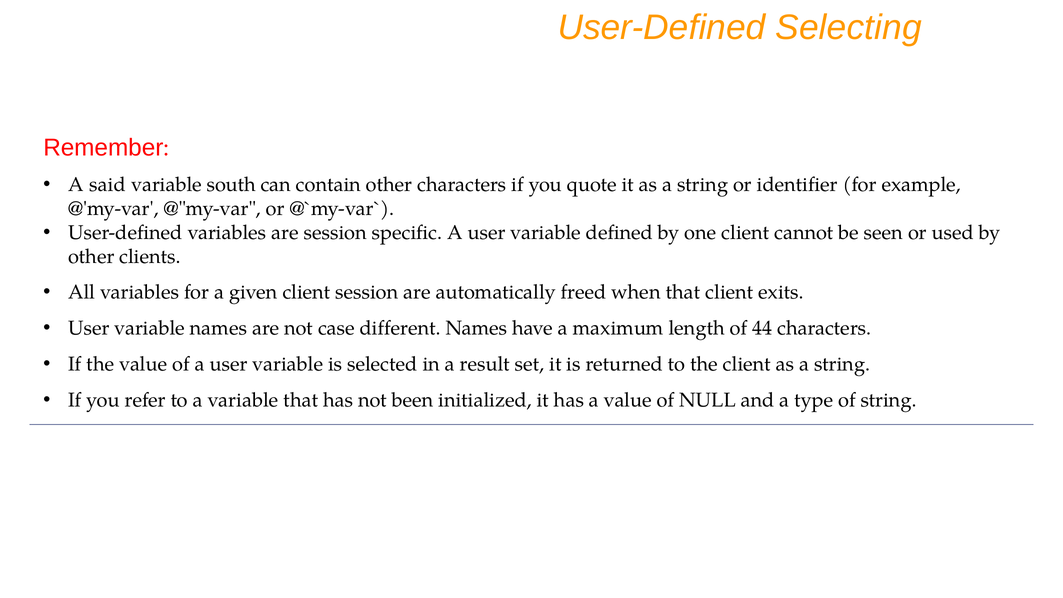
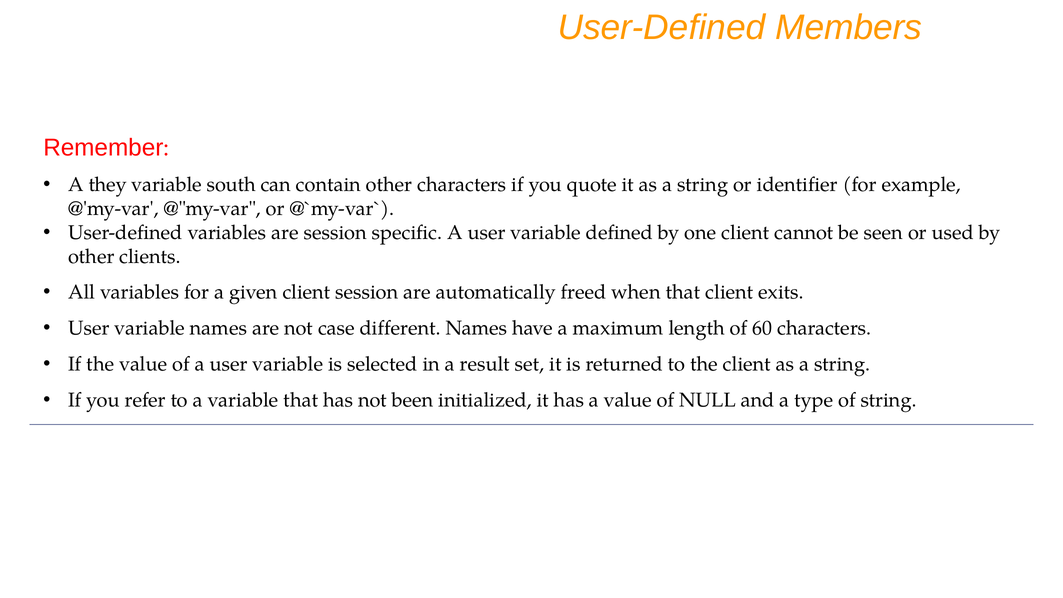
Selecting: Selecting -> Members (849, 28)
said: said -> they (108, 185)
44: 44 -> 60 (762, 328)
